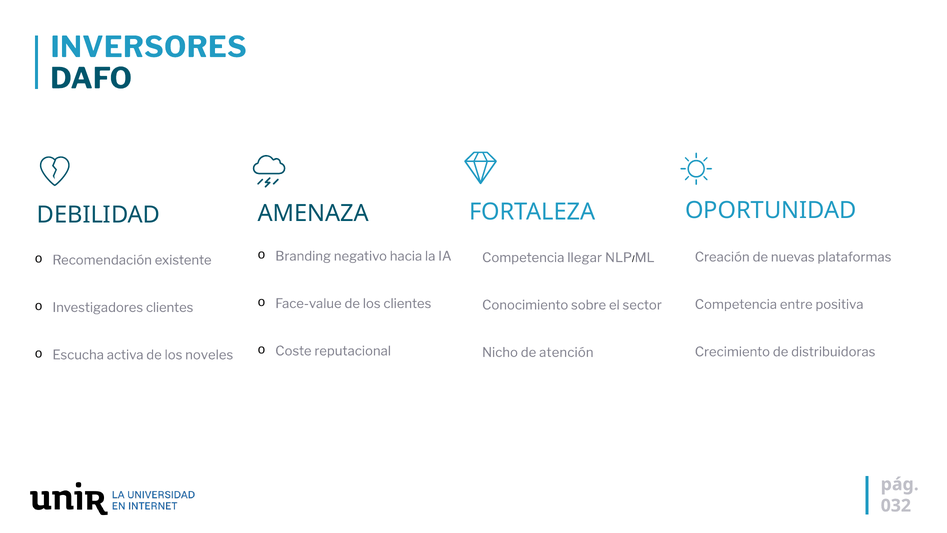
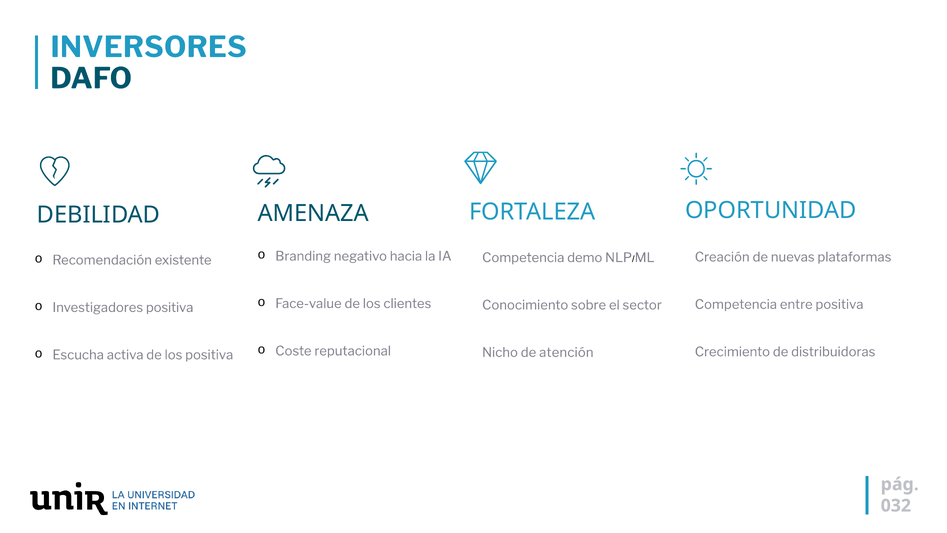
llegar: llegar -> demo (585, 258)
Investigadores clientes: clientes -> positiva (170, 307)
los noveles: noveles -> positiva (209, 355)
